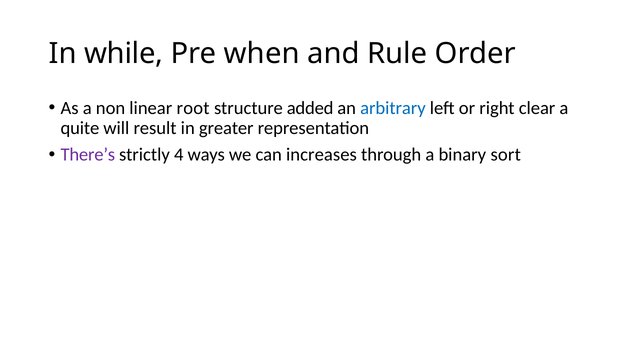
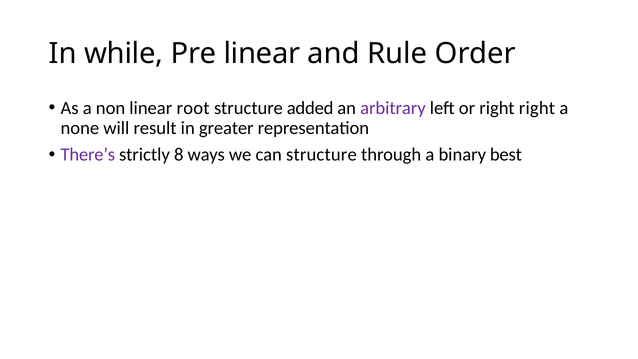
Pre when: when -> linear (262, 54)
arbitrary colour: blue -> purple (393, 108)
right clear: clear -> right (537, 108)
quite: quite -> none (80, 128)
4: 4 -> 8 (179, 155)
can increases: increases -> structure (321, 155)
sort: sort -> best (506, 155)
